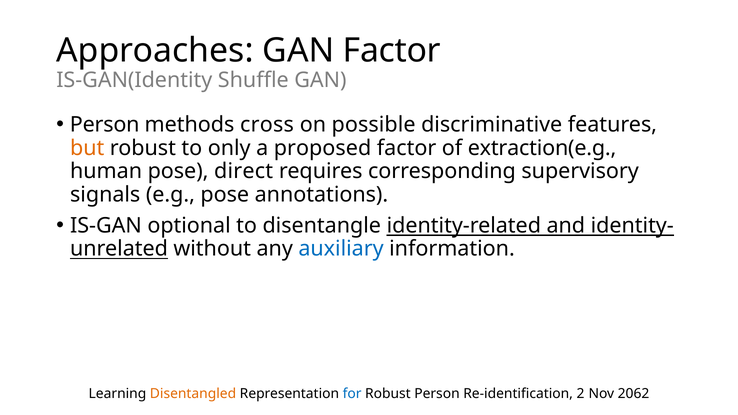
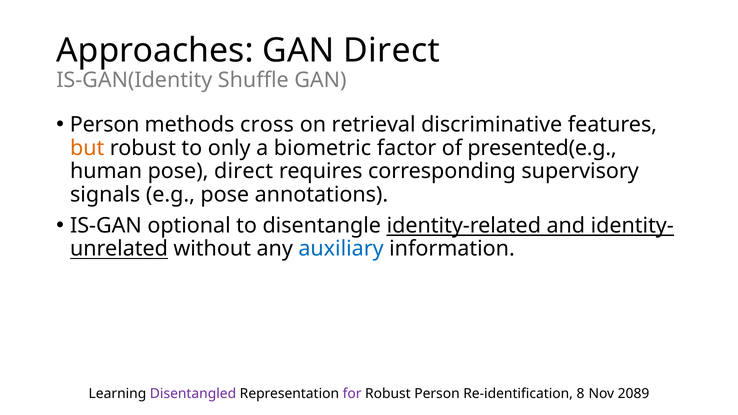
GAN Factor: Factor -> Direct (391, 50)
possible: possible -> retrieval (374, 125)
proposed: proposed -> biometric (322, 148)
extraction(e.g: extraction(e.g -> presented(e.g (542, 148)
Disentangled colour: orange -> purple (193, 394)
for colour: blue -> purple (352, 394)
2: 2 -> 8 (581, 394)
2062: 2062 -> 2089 (634, 394)
